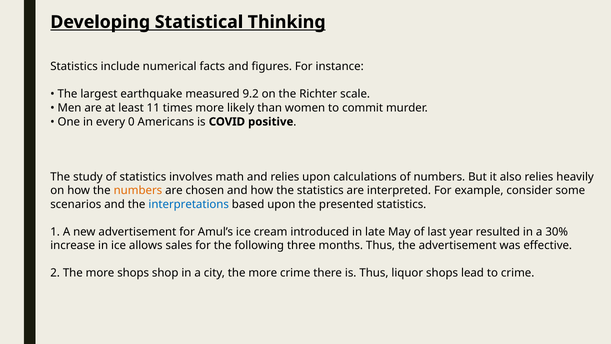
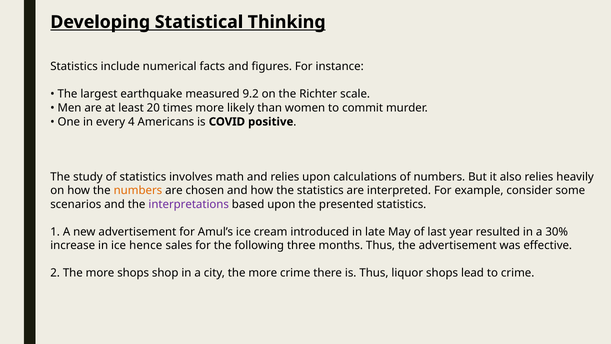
11: 11 -> 20 (153, 108)
0: 0 -> 4 (131, 122)
interpretations colour: blue -> purple (189, 204)
allows: allows -> hence (146, 245)
